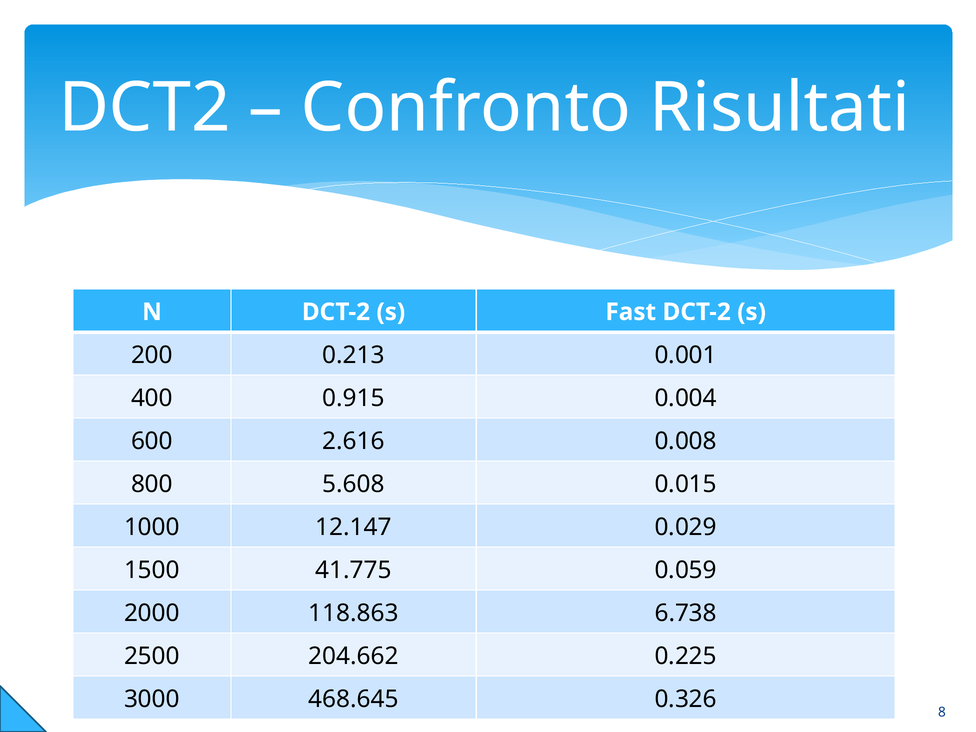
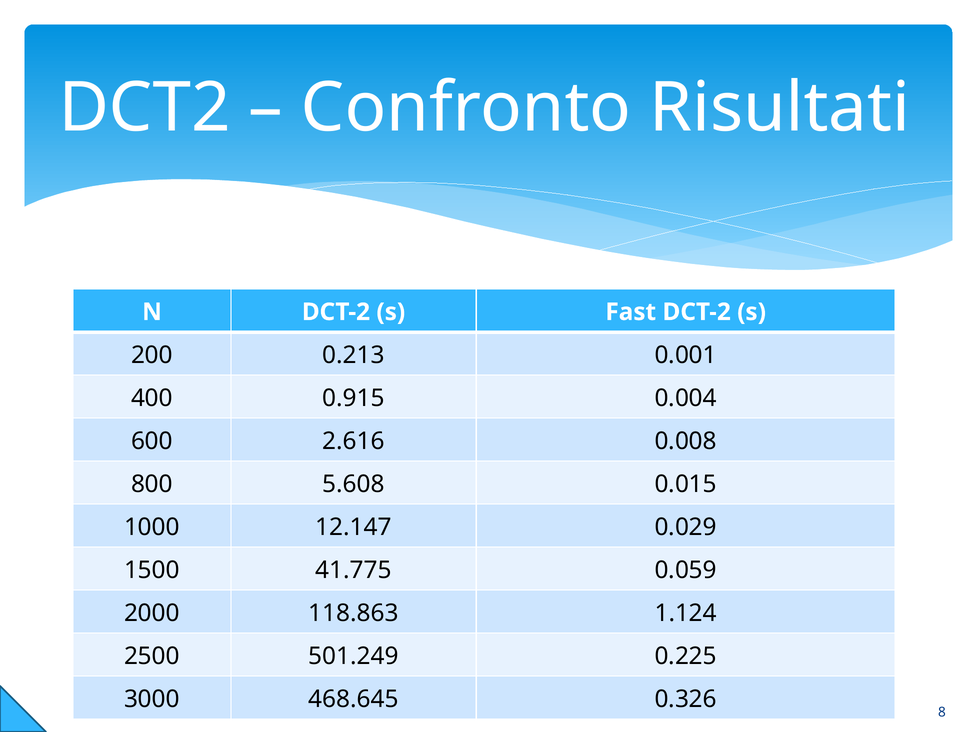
6.738: 6.738 -> 1.124 (686, 613)
204.662: 204.662 -> 501.249 (353, 656)
